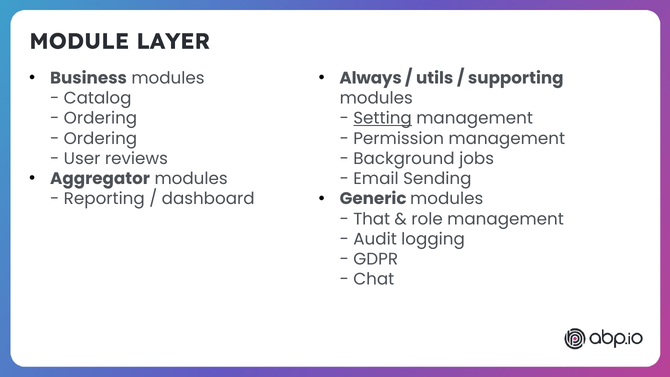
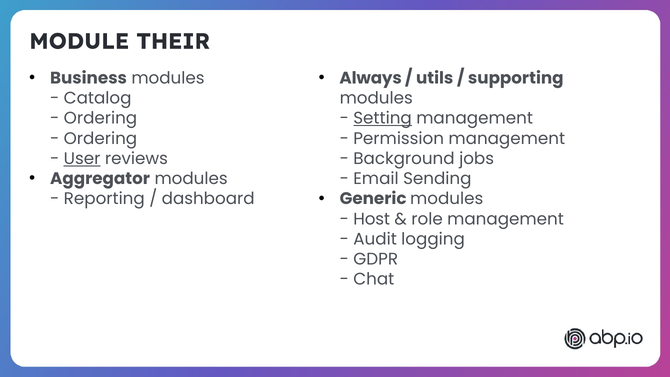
LAYER: LAYER -> THEIR (173, 41)
User underline: none -> present (82, 159)
That: That -> Host (372, 219)
